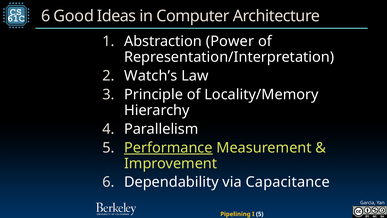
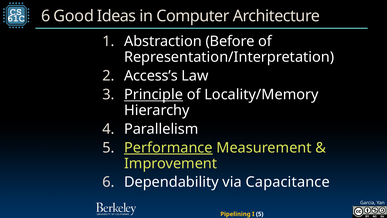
Power: Power -> Before (230, 41)
Watch’s: Watch’s -> Access’s (151, 76)
Principle underline: none -> present (154, 94)
